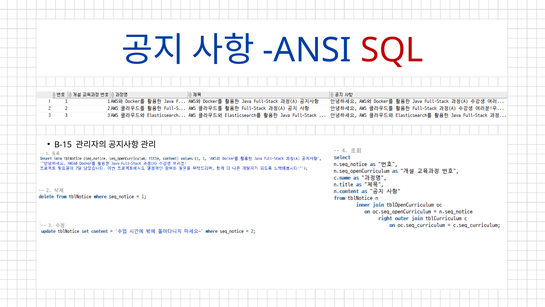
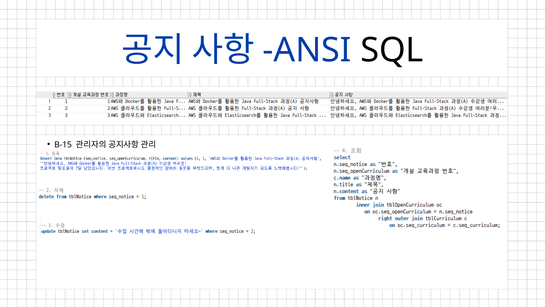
SQL colour: red -> black (392, 50)
